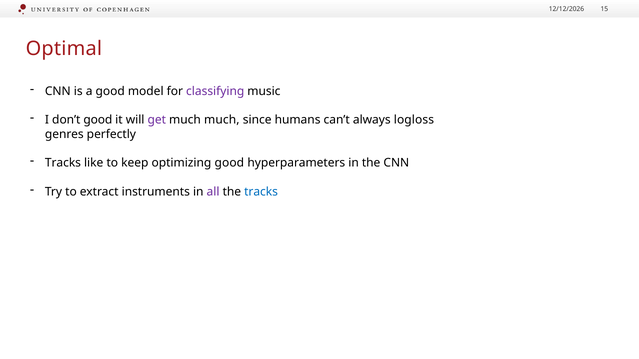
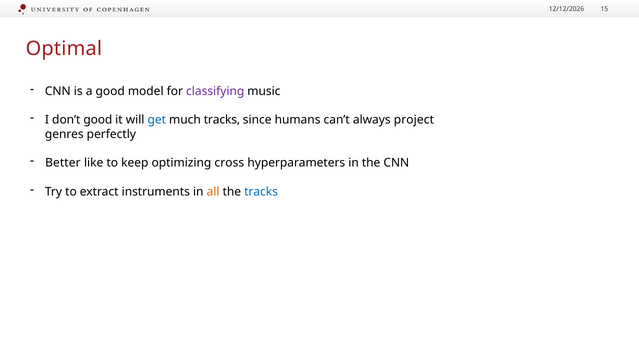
get colour: purple -> blue (157, 120)
much much: much -> tracks (222, 120)
logloss: logloss -> project (414, 120)
Tracks: Tracks -> Better (63, 163)
optimizing good: good -> cross (229, 163)
all colour: purple -> orange (213, 192)
